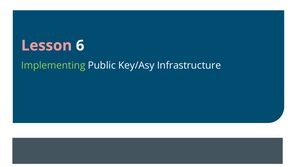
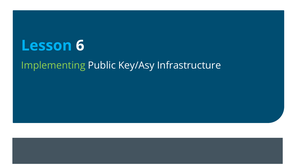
Lesson colour: pink -> light blue (47, 46)
